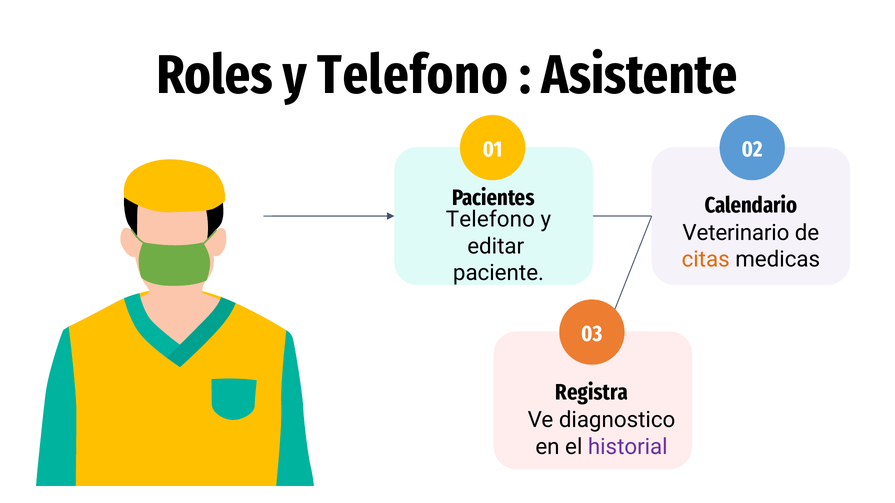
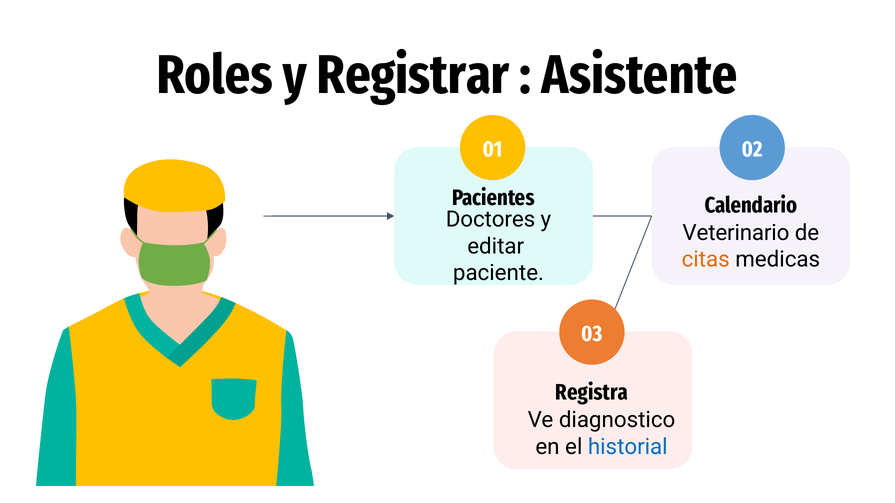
y Telefono: Telefono -> Registrar (413, 75)
Telefono: Telefono -> Doctores (491, 220)
historial colour: purple -> blue (628, 447)
